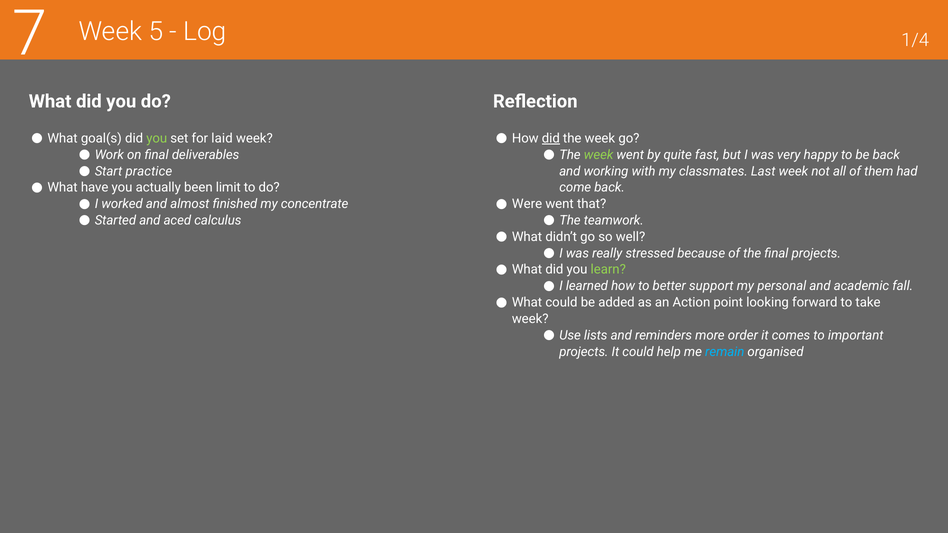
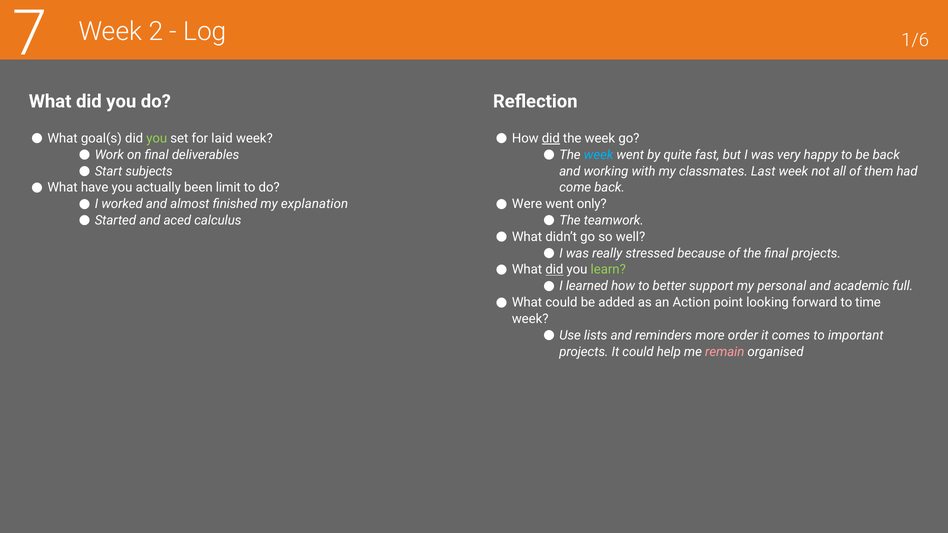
5: 5 -> 2 (156, 32)
1/4: 1/4 -> 1/6 (915, 40)
week colour: light green -> light blue (599, 155)
practice: practice -> subjects (149, 171)
concentrate: concentrate -> explanation (315, 204)
that: that -> only (592, 204)
did underline: none -> present (554, 270)
fall: fall -> full (903, 286)
take: take -> time (868, 303)
remain colour: light blue -> pink (725, 352)
